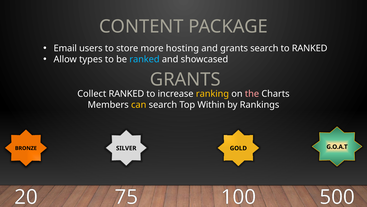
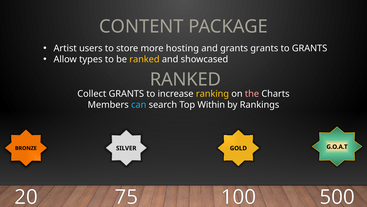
Email: Email -> Artist (65, 48)
grants search: search -> grants (264, 48)
to RANKED: RANKED -> GRANTS (310, 48)
ranked colour: light blue -> yellow (144, 59)
GRANTS: GRANTS -> RANKED (185, 79)
Collect RANKED: RANKED -> GRANTS (126, 93)
can colour: yellow -> light blue (139, 104)
